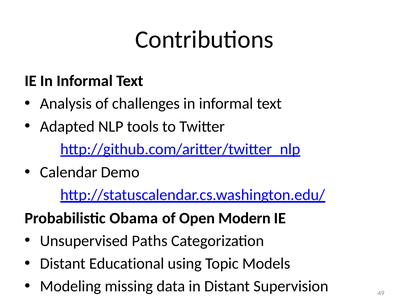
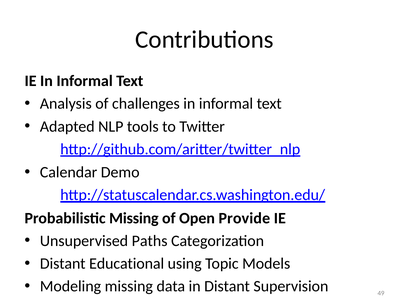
Probabilistic Obama: Obama -> Missing (134, 218)
Modern: Modern -> Provide (244, 218)
